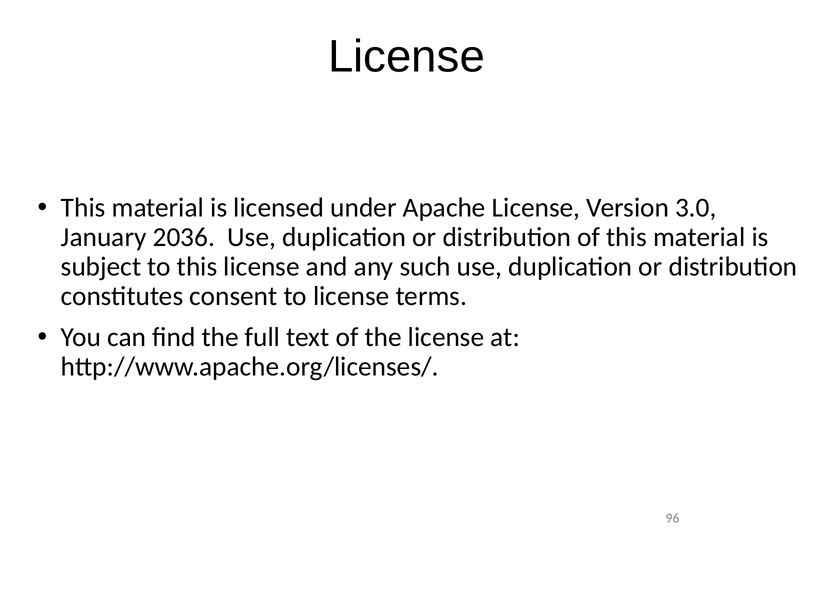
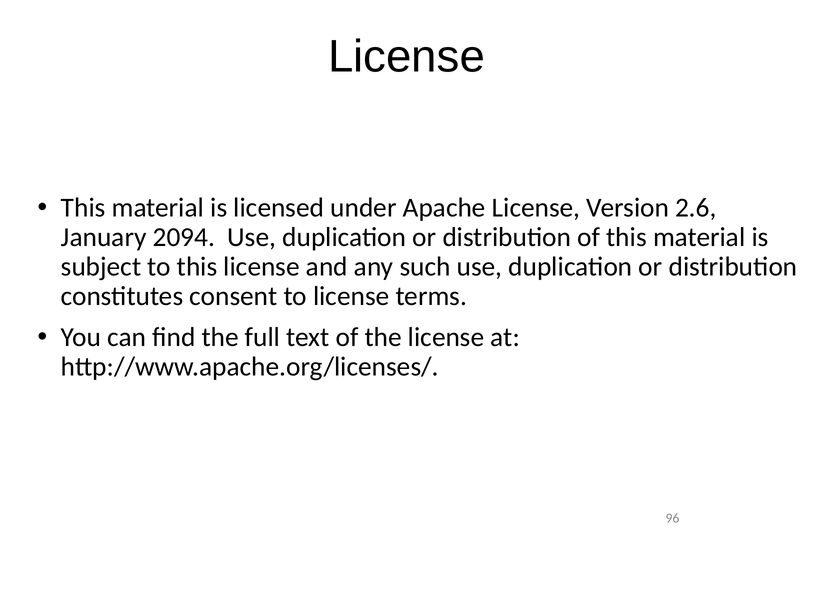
3.0: 3.0 -> 2.6 (696, 207)
2036: 2036 -> 2094 (184, 237)
